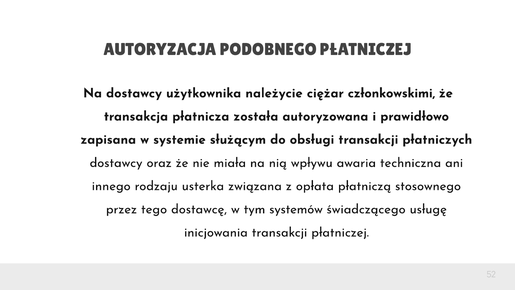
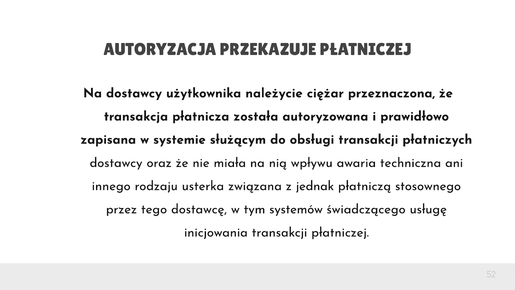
PODOBNEGO: PODOBNEGO -> PRZEKAZUJE (268, 49)
członkowskimi: członkowskimi -> przeznaczona (391, 93)
opłata: opłata -> jednak (315, 186)
